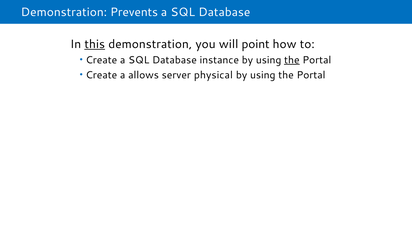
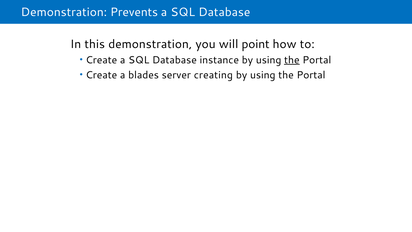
this underline: present -> none (95, 44)
allows: allows -> blades (144, 75)
physical: physical -> creating (213, 75)
